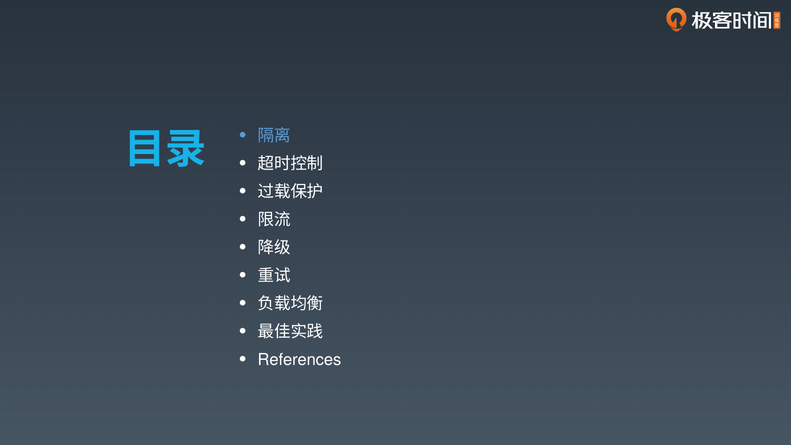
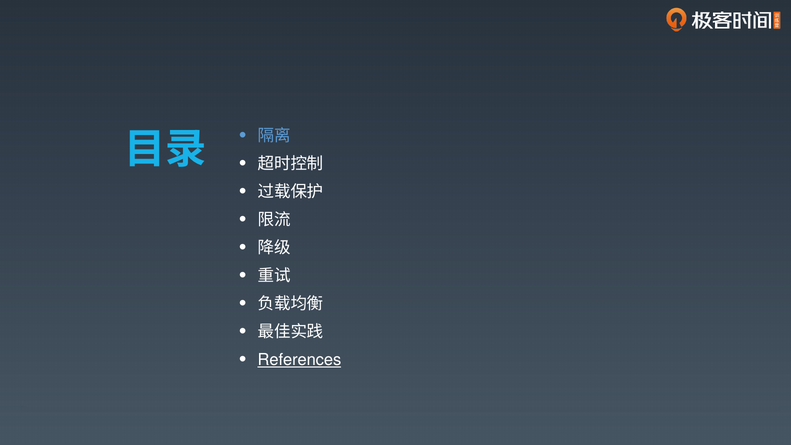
References underline: none -> present (299, 360)
